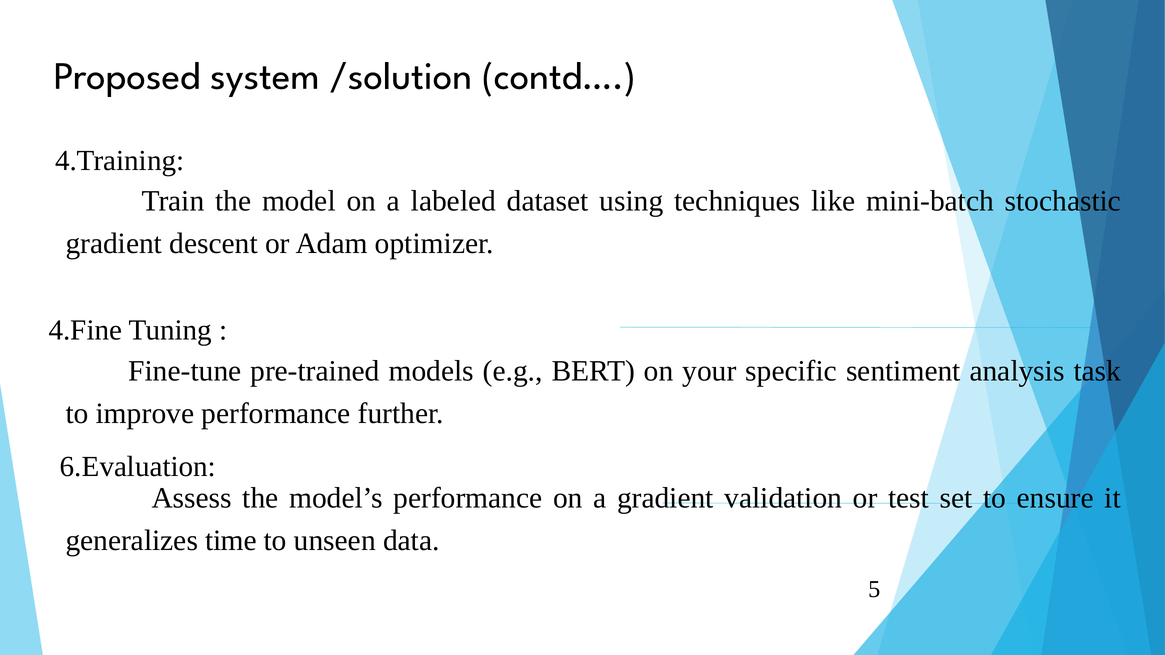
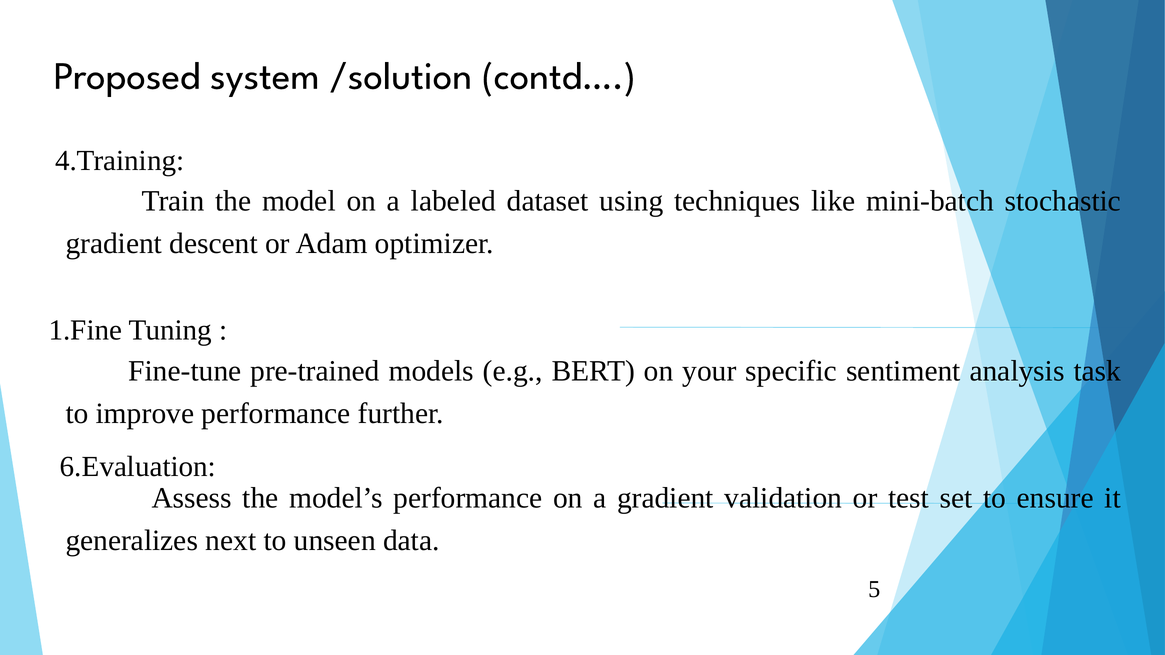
4.Fine: 4.Fine -> 1.Fine (85, 330)
time: time -> next (231, 541)
